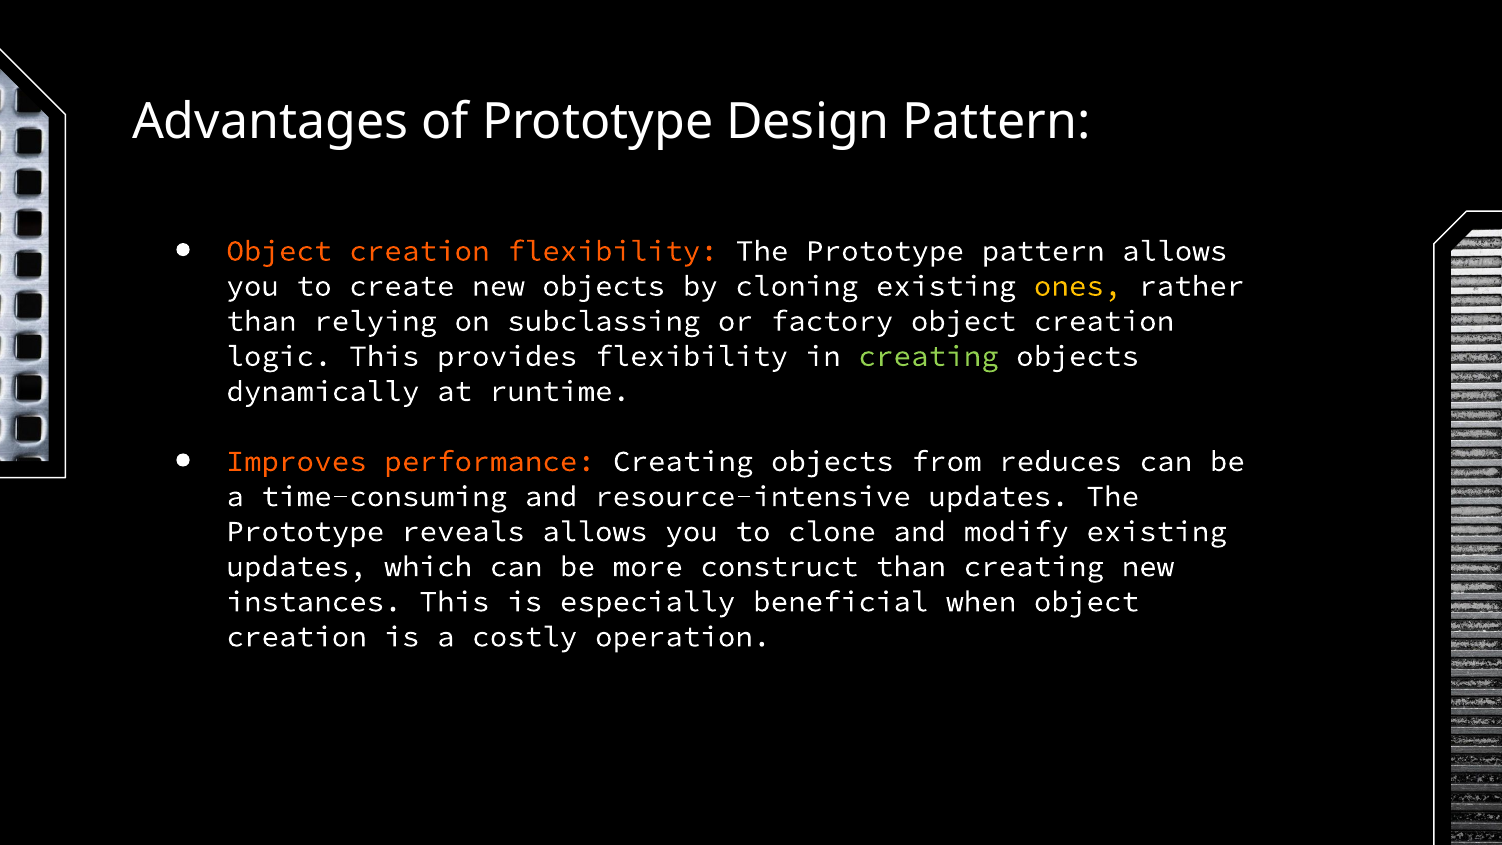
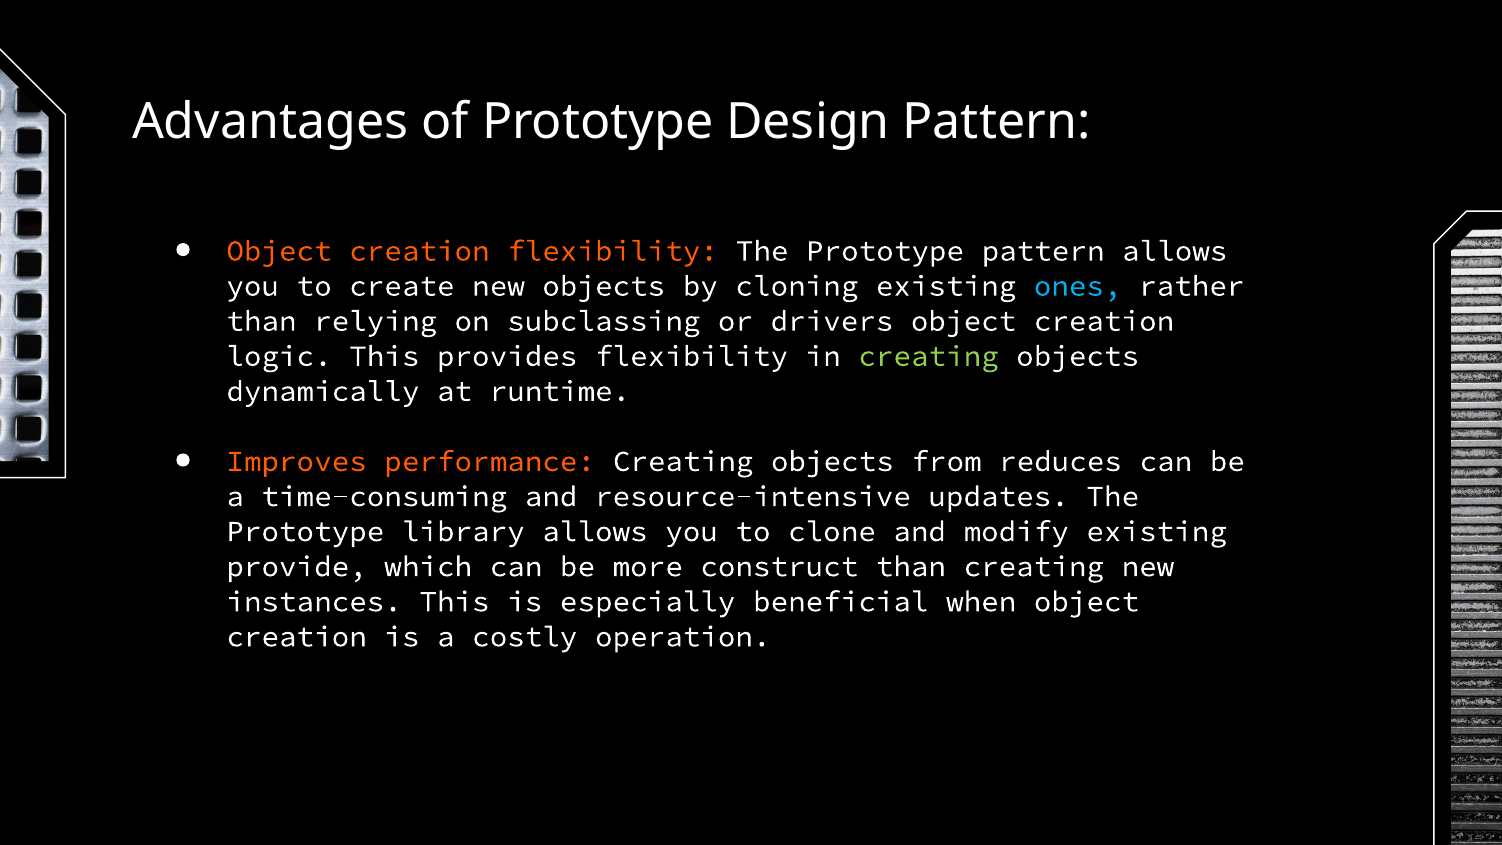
ones colour: yellow -> light blue (1078, 286)
factory: factory -> drivers (832, 321)
reveals: reveals -> library (463, 531)
updates: updates -> provide (297, 567)
